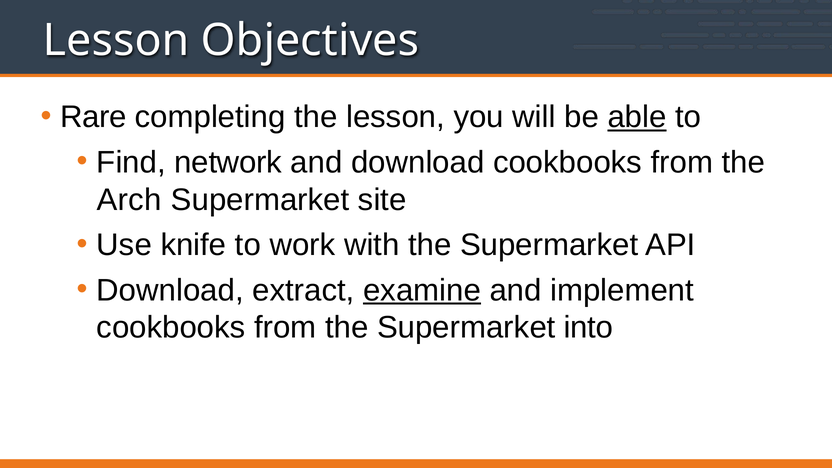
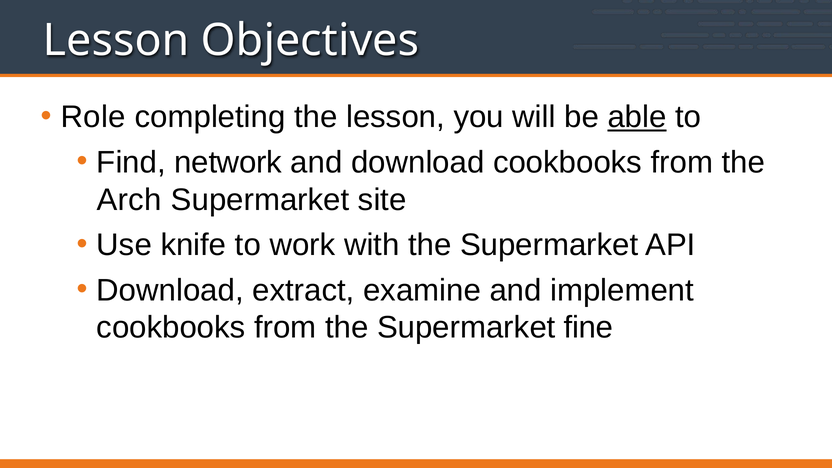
Rare: Rare -> Role (93, 117)
examine underline: present -> none (422, 290)
into: into -> fine (589, 328)
